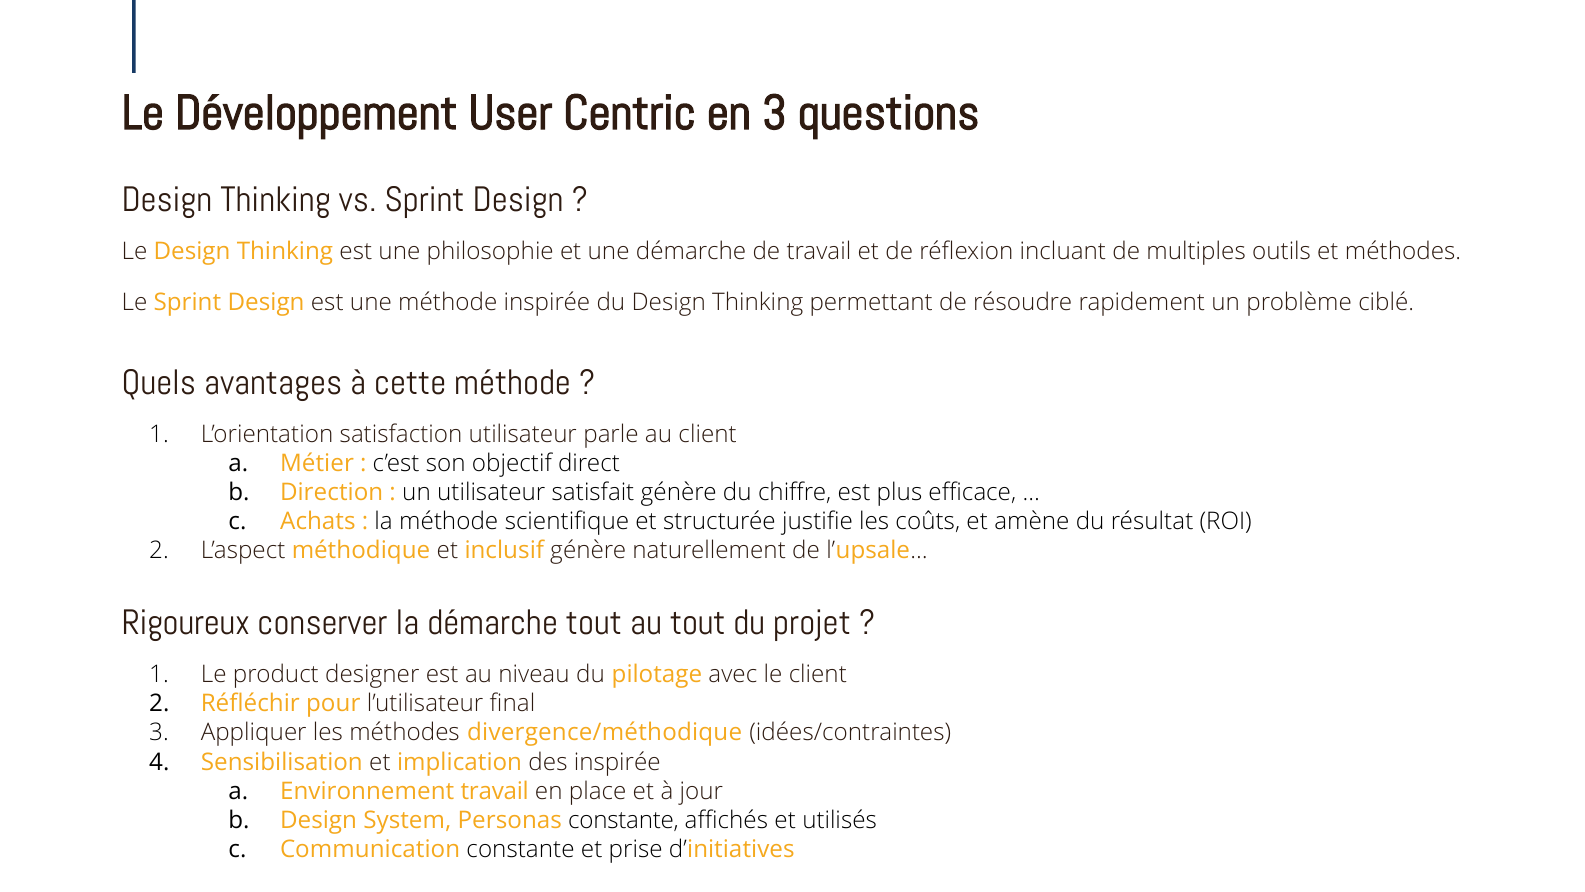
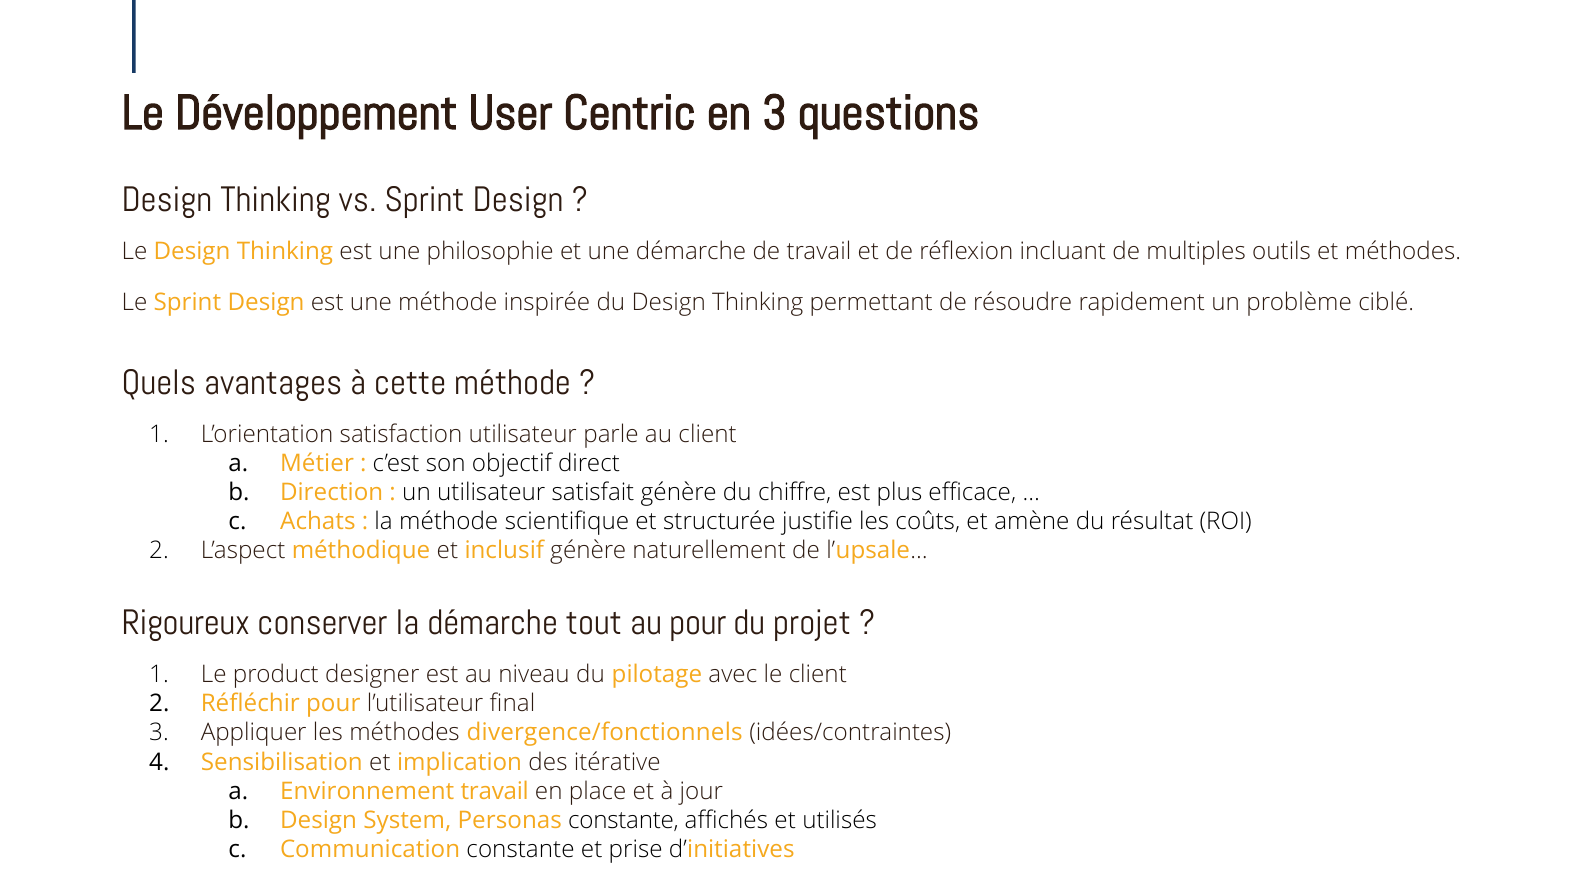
au tout: tout -> pour (698, 623)
divergence/méthodique: divergence/méthodique -> divergence/fonctionnels (605, 733)
des inspirée: inspirée -> itérative (617, 762)
